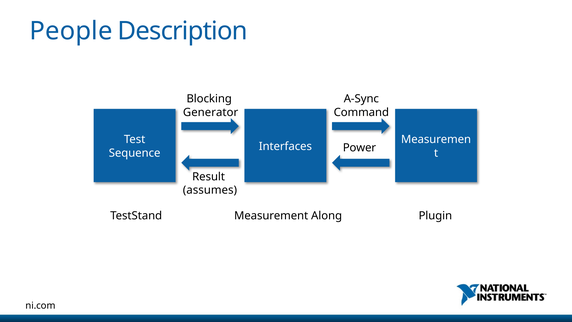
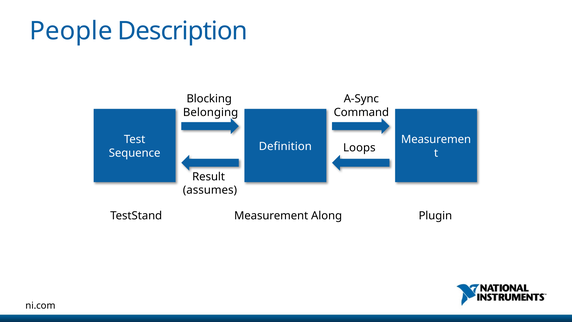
Generator: Generator -> Belonging (211, 112)
Interfaces: Interfaces -> Definition (285, 146)
Power: Power -> Loops (359, 148)
